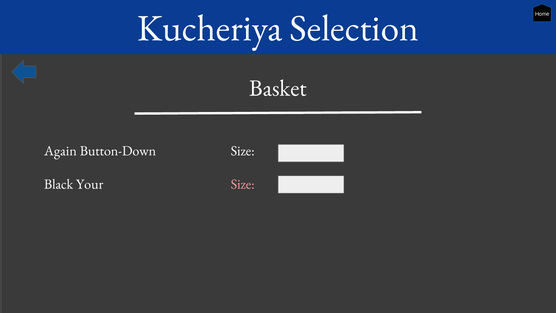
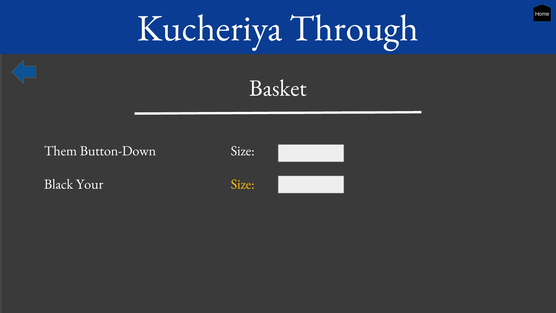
Selection: Selection -> Through (354, 28)
Again: Again -> Them (61, 151)
Size colour: pink -> yellow (243, 184)
